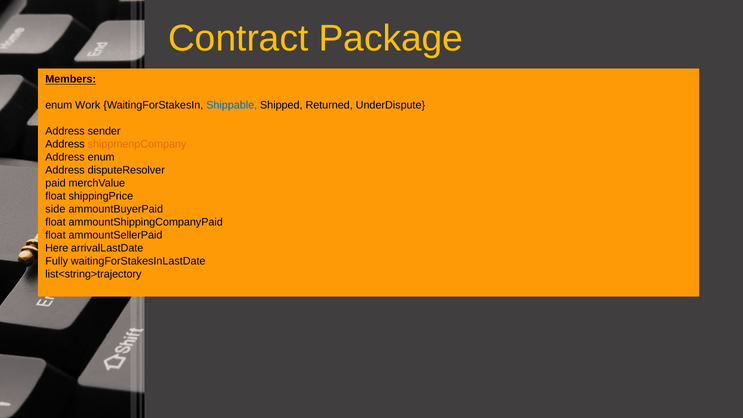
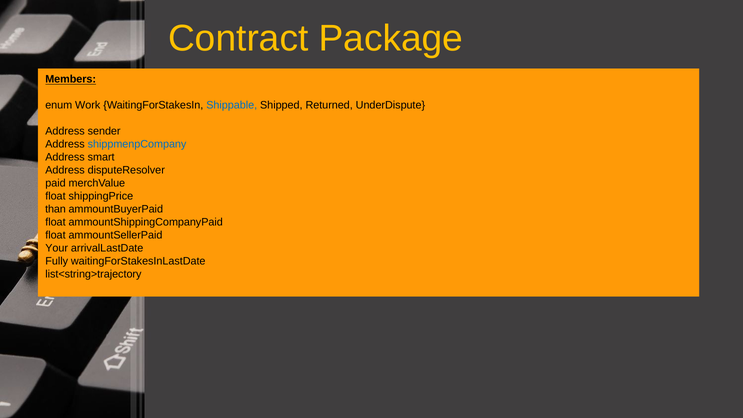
shippmenpCompany colour: orange -> blue (137, 144)
Address enum: enum -> smart (101, 157)
side: side -> than (56, 209)
Here: Here -> Your (57, 248)
